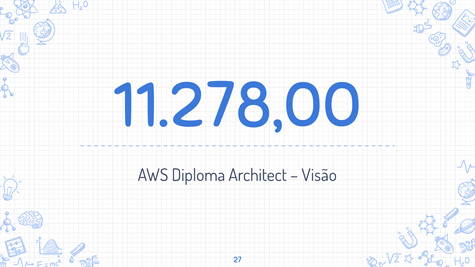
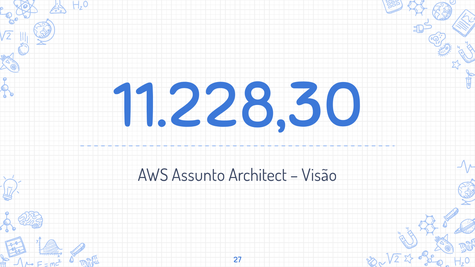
11.278,00: 11.278,00 -> 11.228,30 (237, 106)
Diploma: Diploma -> Assunto (198, 175)
